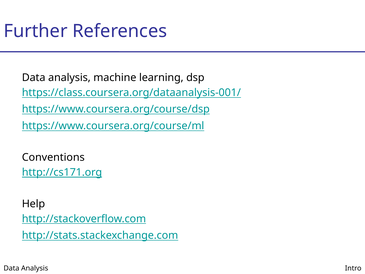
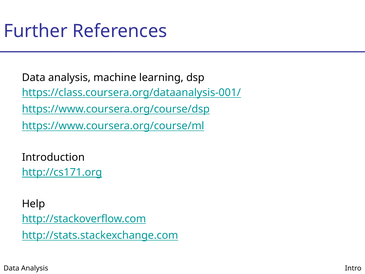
Conventions: Conventions -> Introduction (53, 157)
